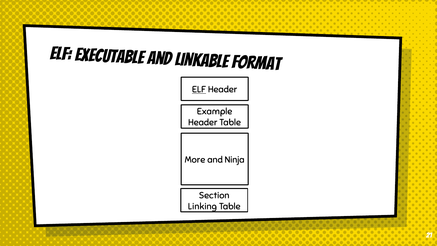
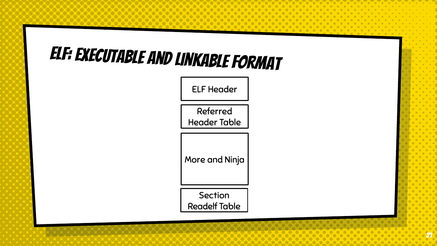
ELF underline: present -> none (199, 89)
Example: Example -> Referred (215, 112)
Linking: Linking -> Readelf (202, 206)
